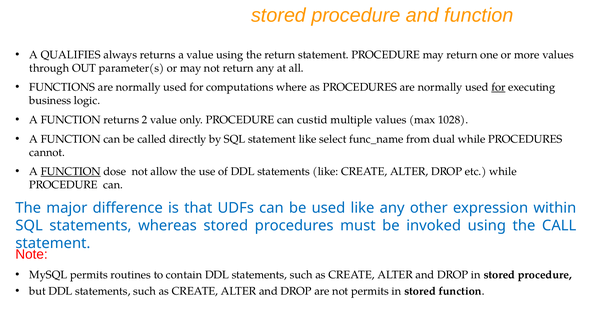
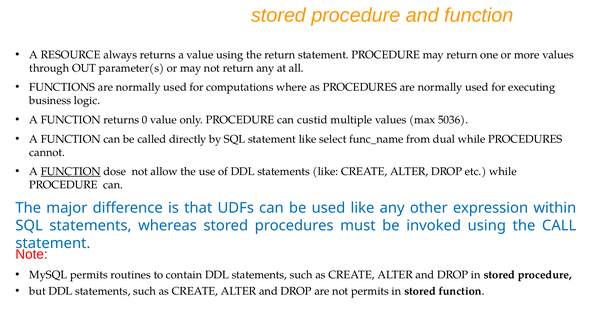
QUALIFIES: QUALIFIES -> RESOURCE (71, 55)
for underline: present -> none (498, 87)
2: 2 -> 0 (145, 120)
1028: 1028 -> 5036 (453, 120)
